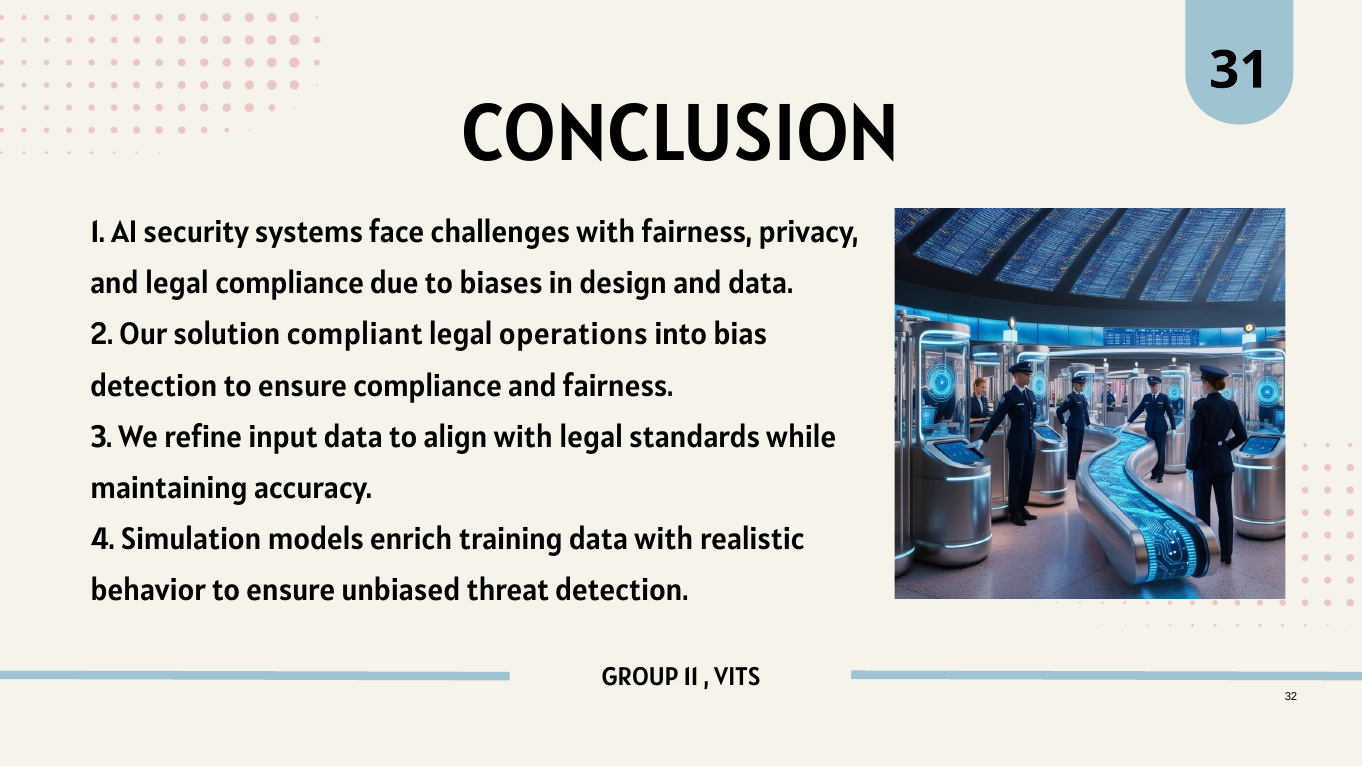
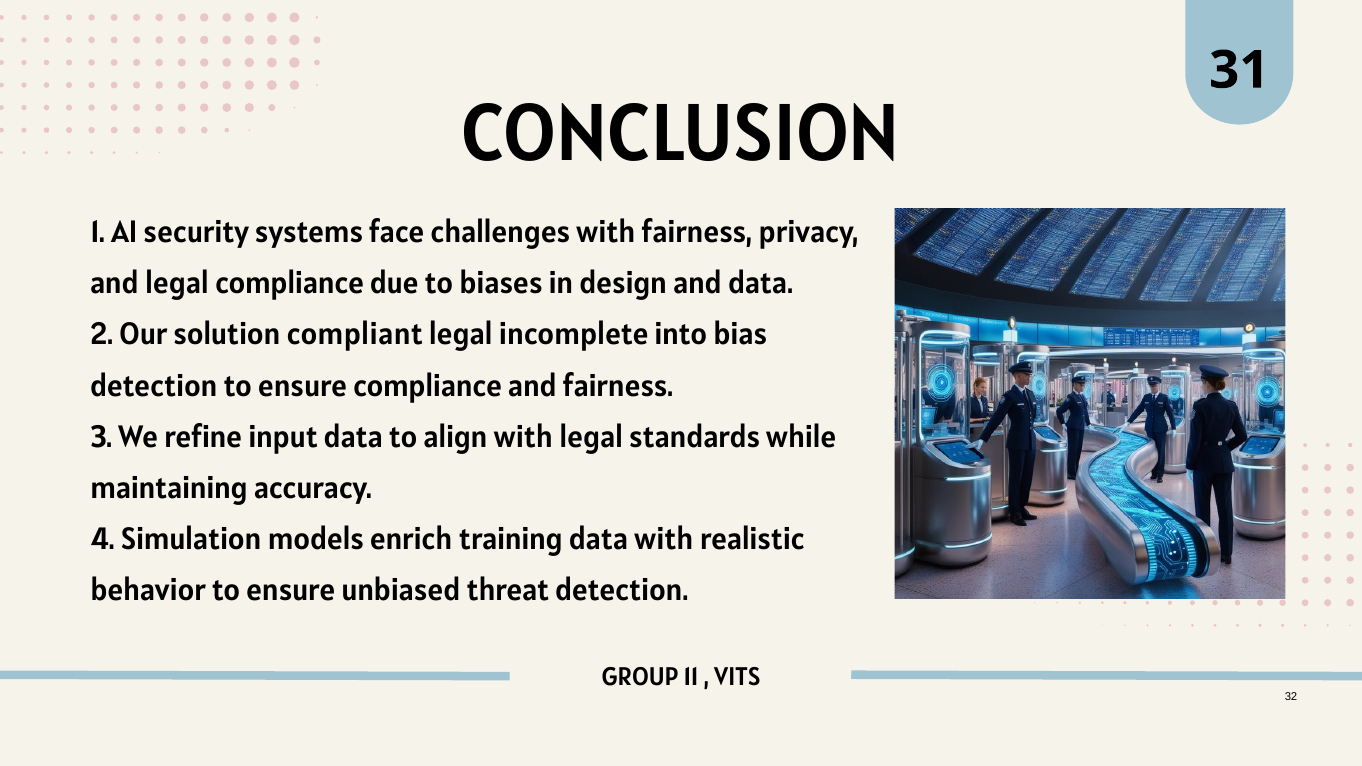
operations: operations -> incomplete (574, 335)
